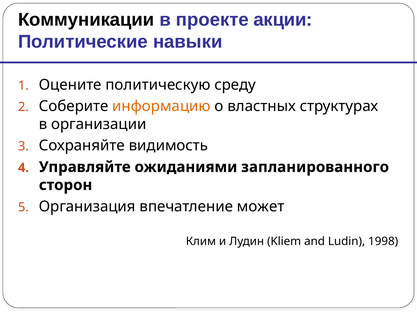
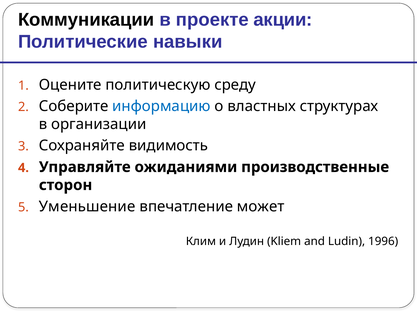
информацию colour: orange -> blue (161, 107)
запланированного: запланированного -> производственные (315, 167)
Организация: Организация -> Уменьшение (87, 207)
1998: 1998 -> 1996 (383, 242)
